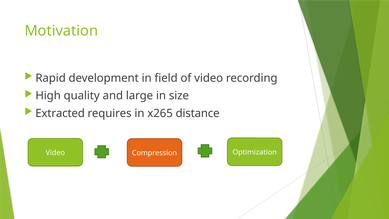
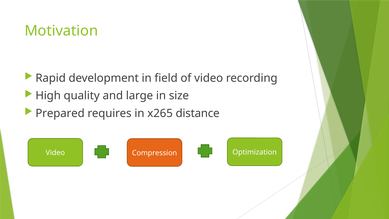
Extracted: Extracted -> Prepared (60, 113)
